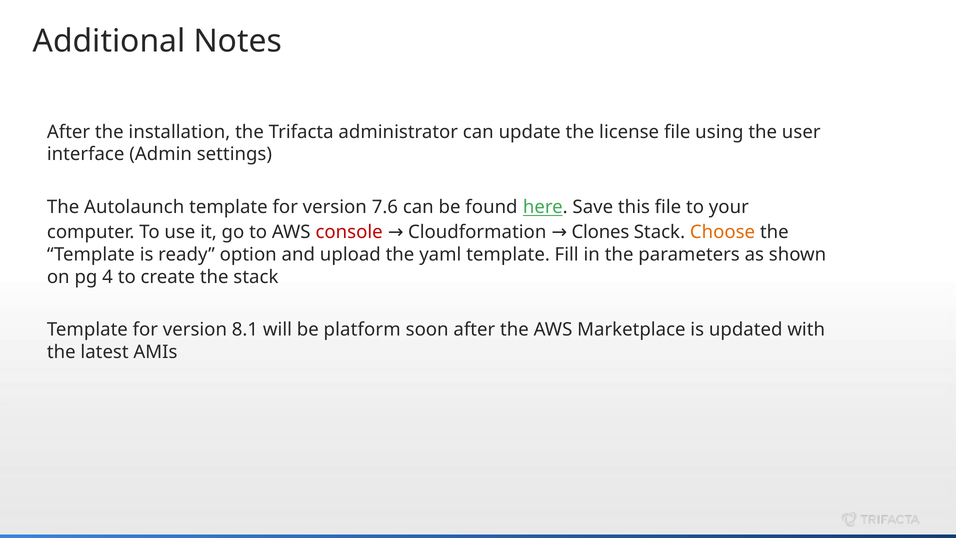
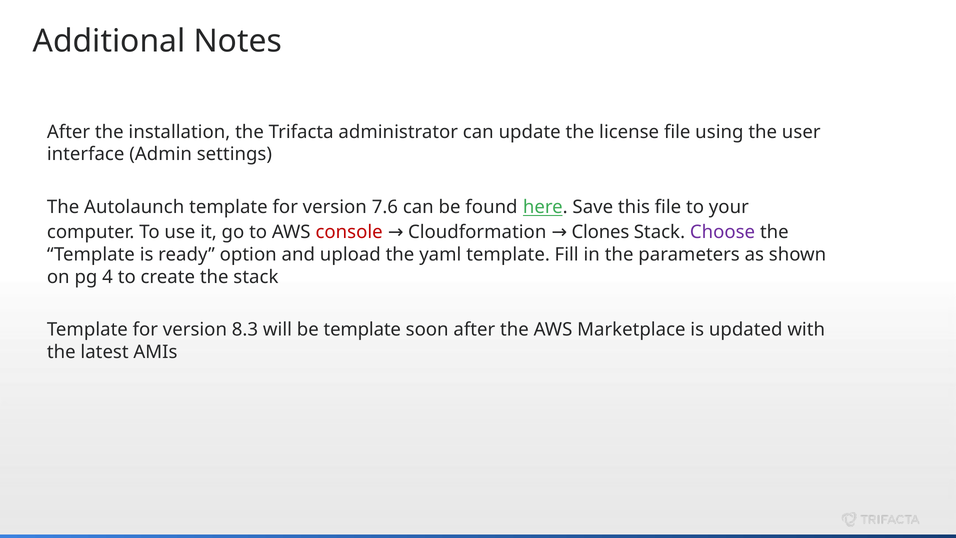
Choose colour: orange -> purple (723, 232)
8.1: 8.1 -> 8.3 (245, 329)
be platform: platform -> template (362, 329)
